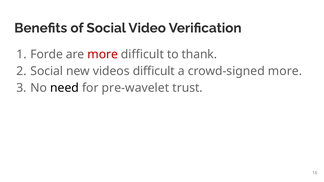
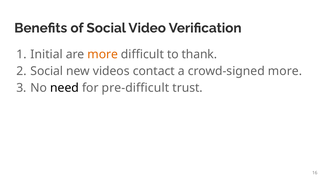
Forde: Forde -> Initial (47, 54)
more colour: red -> orange (103, 54)
videos difficult: difficult -> contact (154, 71)
pre-wavelet: pre-wavelet -> pre-difficult (135, 88)
